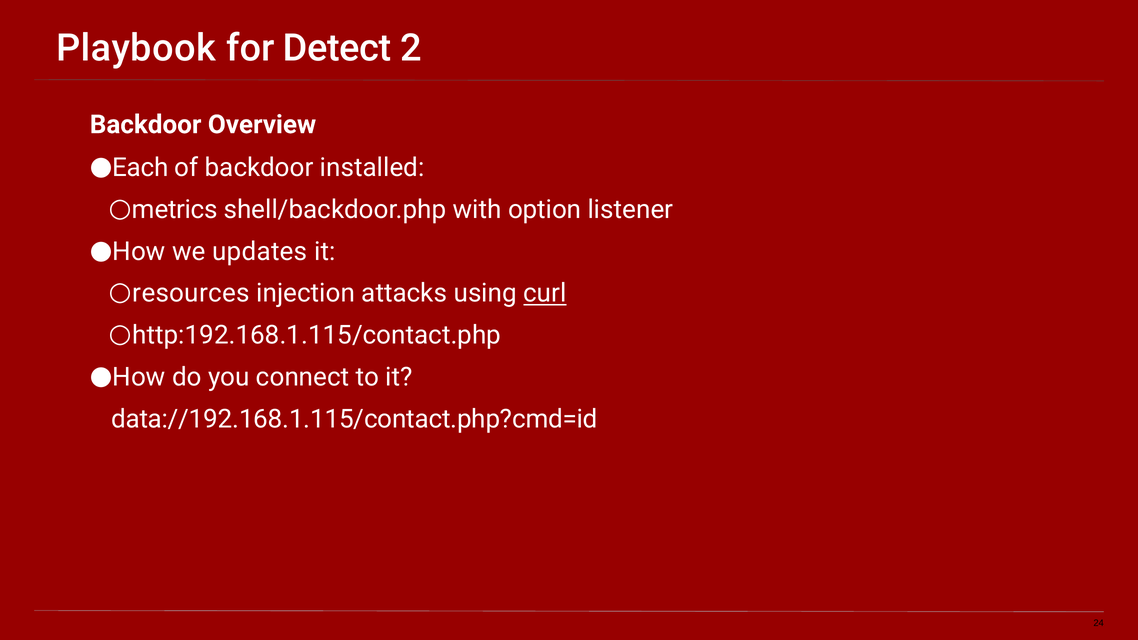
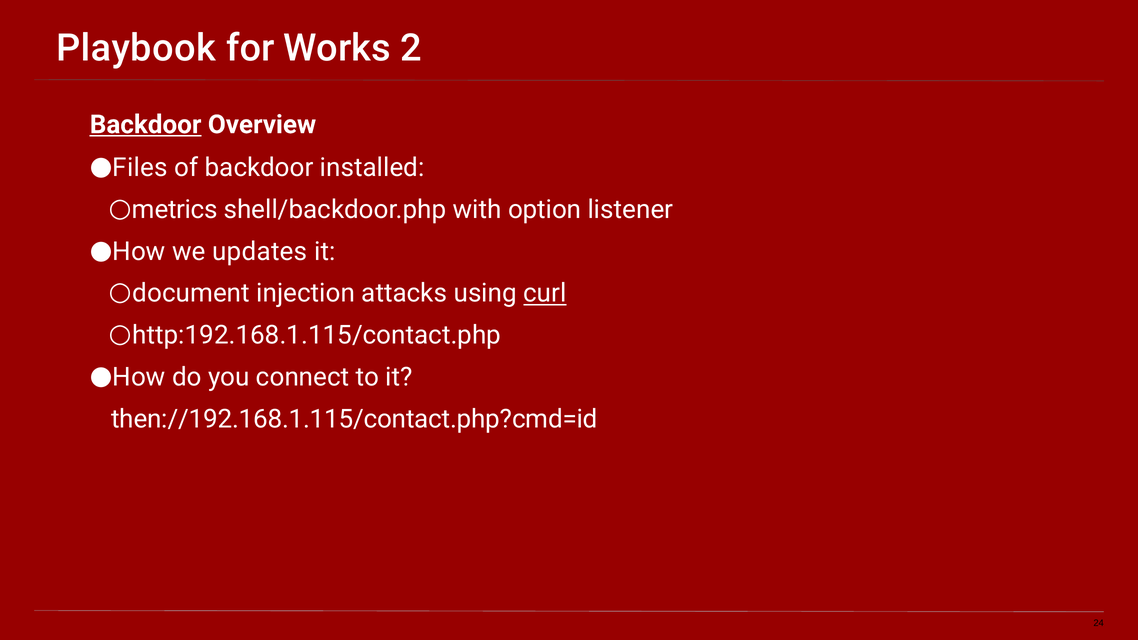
Detect: Detect -> Works (337, 48)
Backdoor underline: none -> present (146, 125)
Each: Each -> Files (140, 168)
resources: resources -> document (191, 293)
data://192.168.1.115/contact.php?cmd=id: data://192.168.1.115/contact.php?cmd=id -> then://192.168.1.115/contact.php?cmd=id (354, 419)
